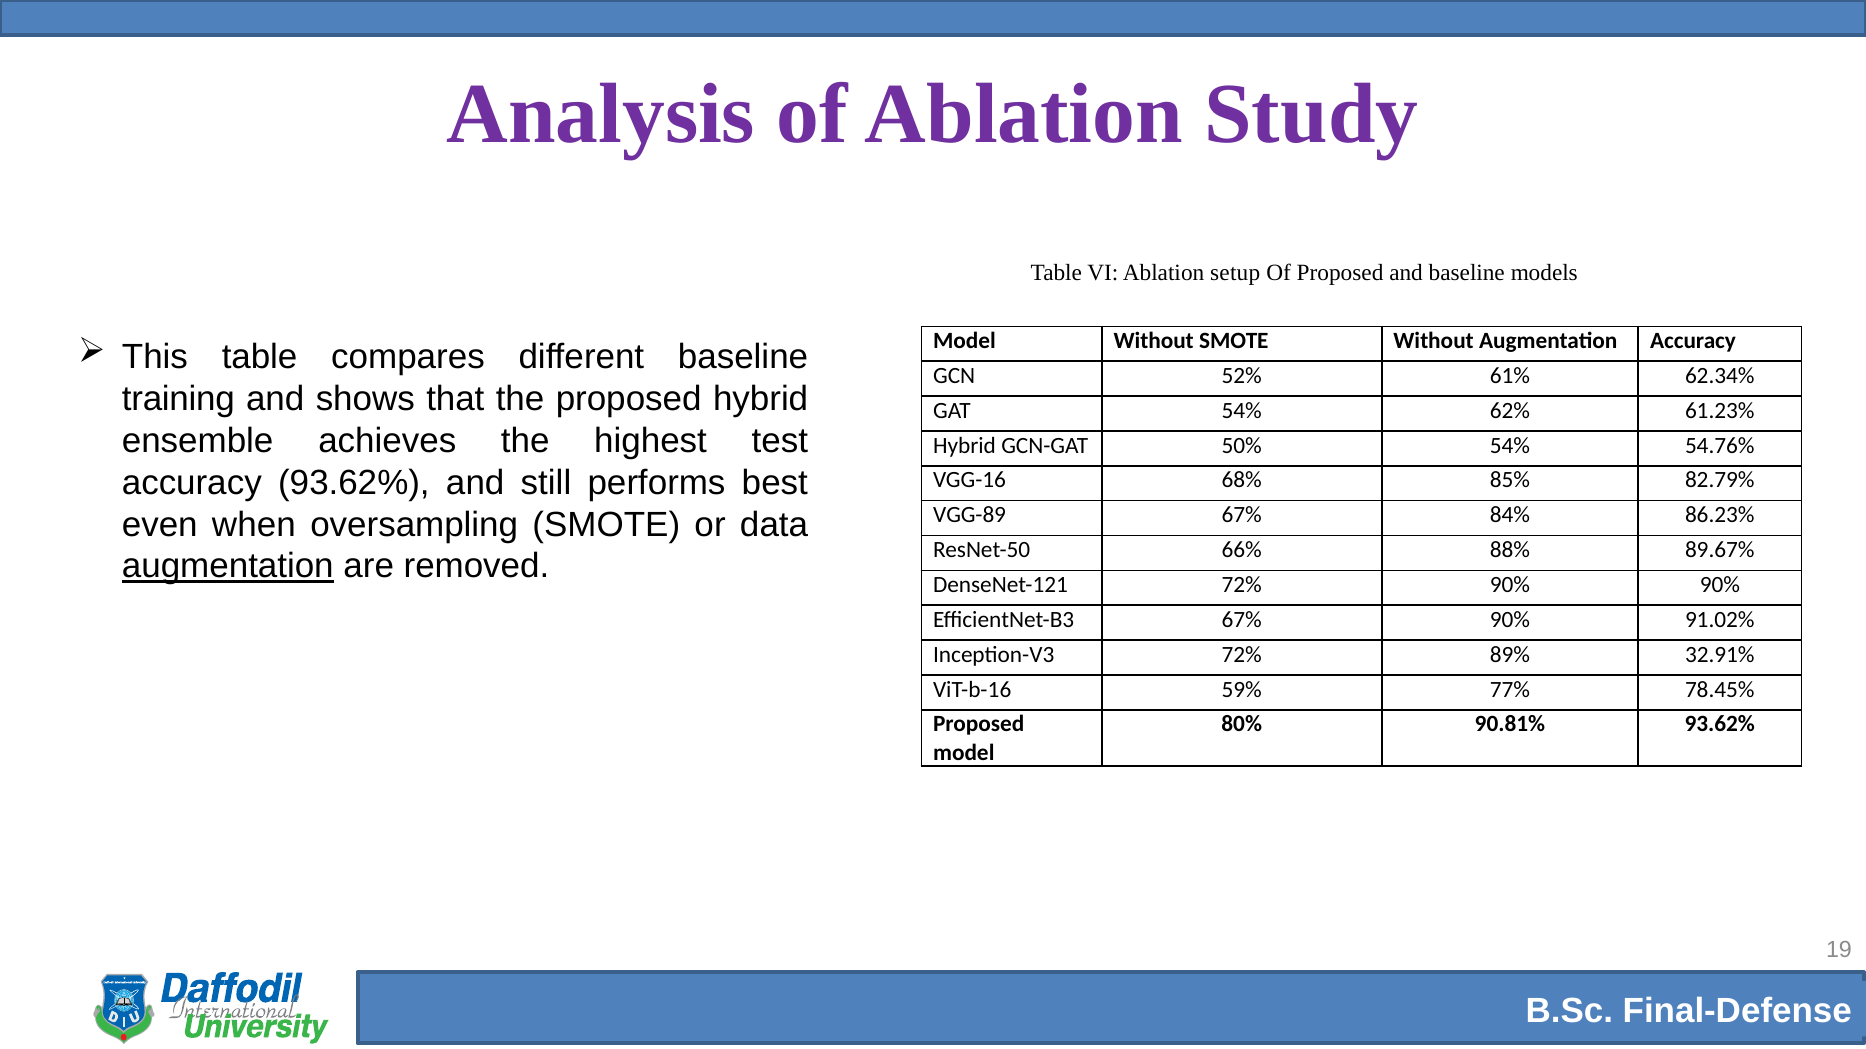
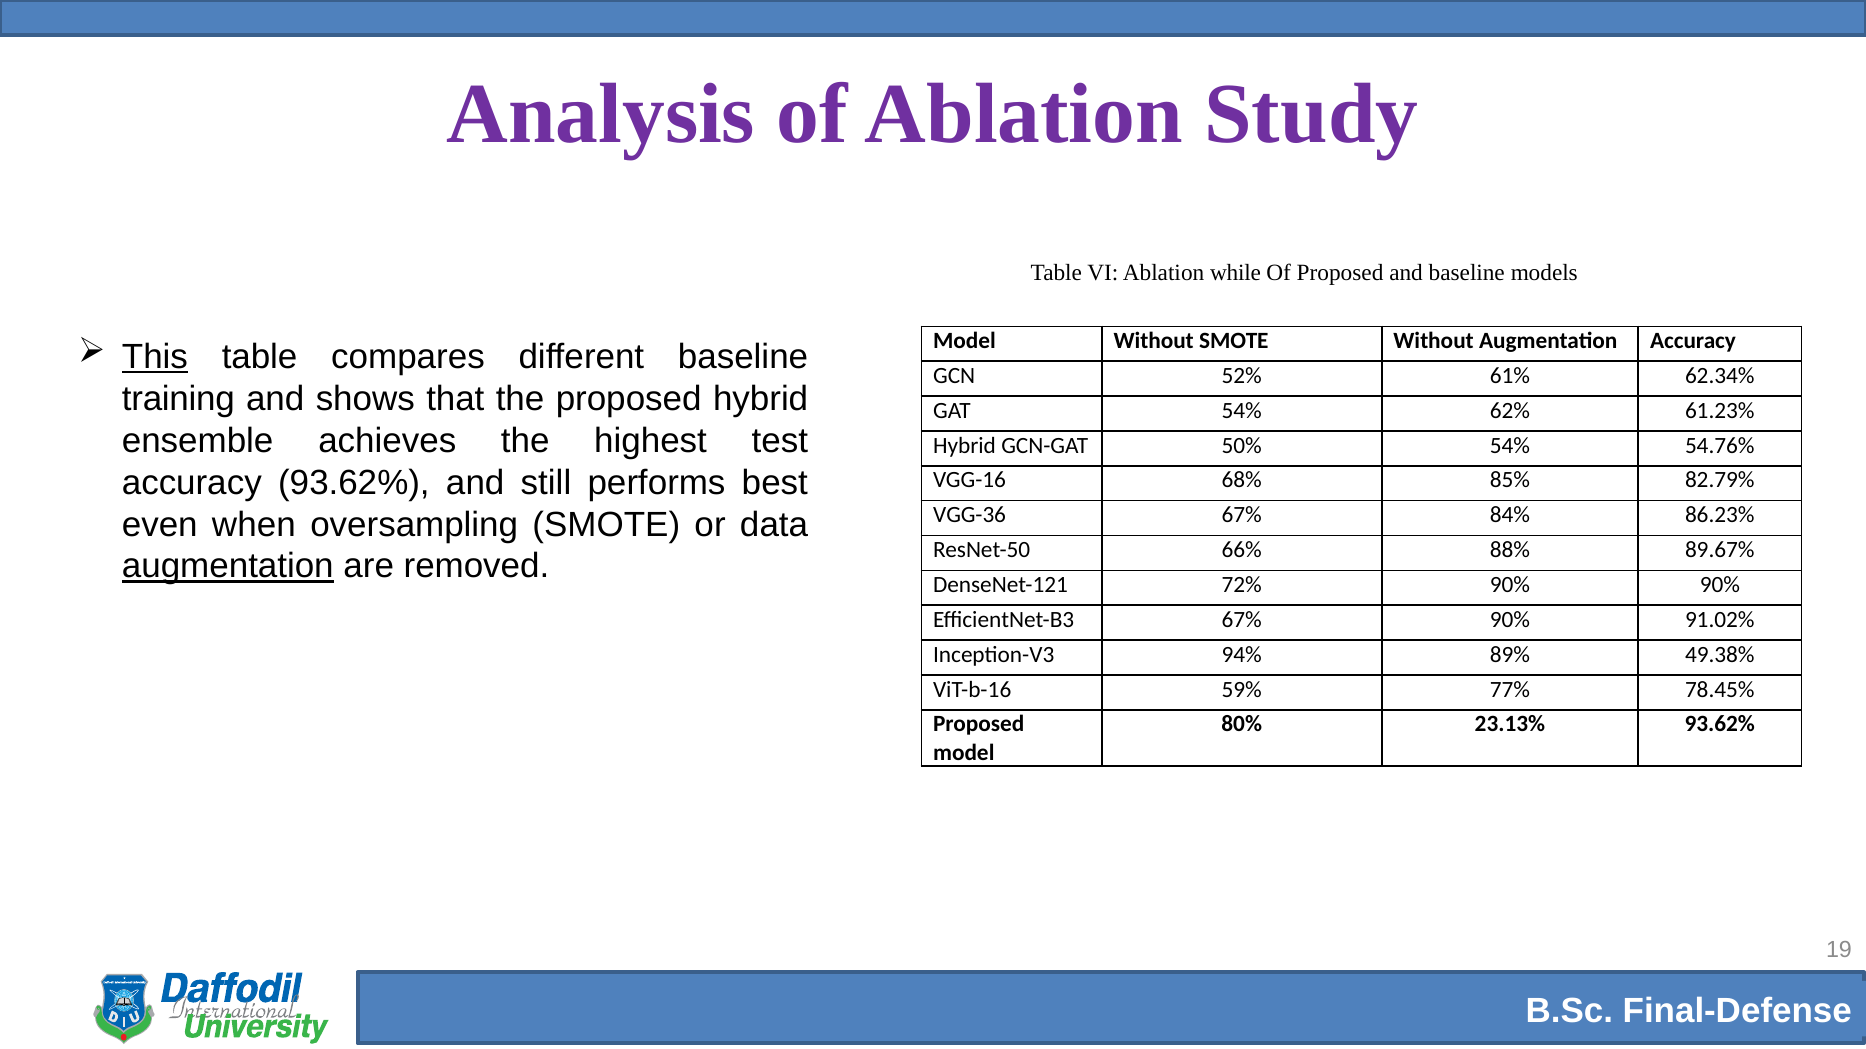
setup: setup -> while (1235, 273)
This underline: none -> present (155, 357)
VGG-89: VGG-89 -> VGG-36 (970, 515)
Inception-V3 72%: 72% -> 94% (1242, 655)
32.91%: 32.91% -> 49.38% (1720, 655)
90.81%: 90.81% -> 23.13% (1510, 725)
